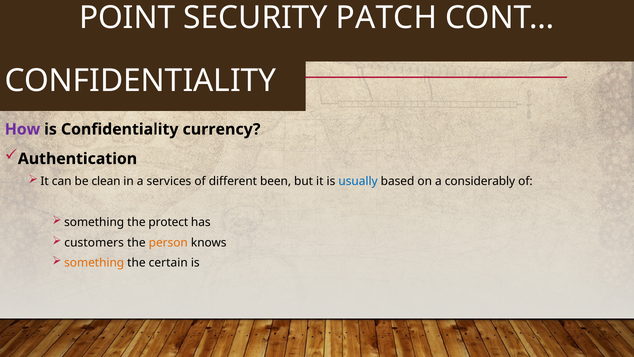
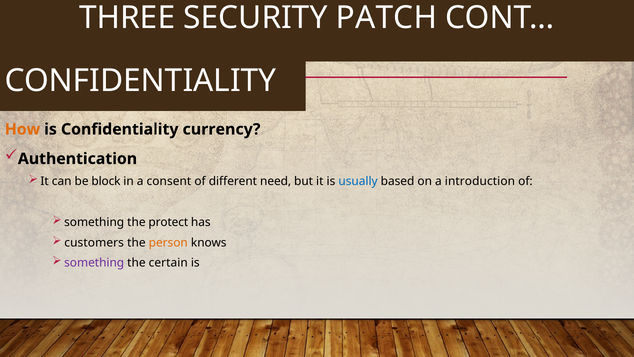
POINT: POINT -> THREE (127, 18)
How colour: purple -> orange (22, 129)
clean: clean -> block (106, 181)
services: services -> consent (169, 181)
been: been -> need (276, 181)
considerably: considerably -> introduction (480, 181)
something colour: orange -> purple (94, 263)
